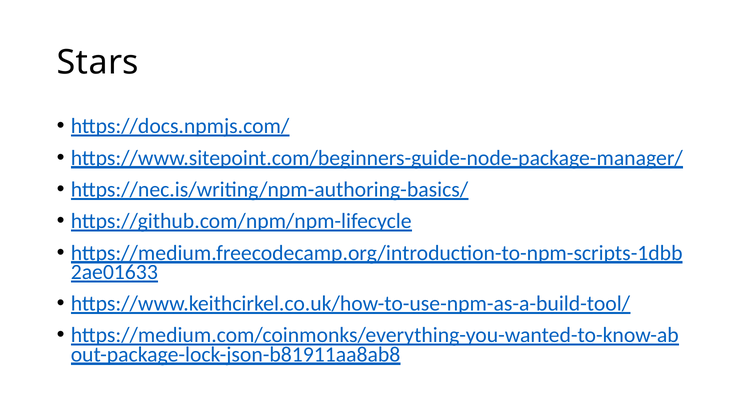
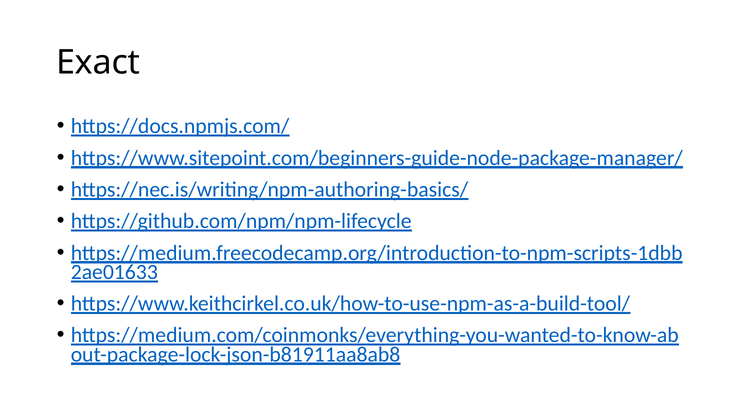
Stars: Stars -> Exact (98, 63)
